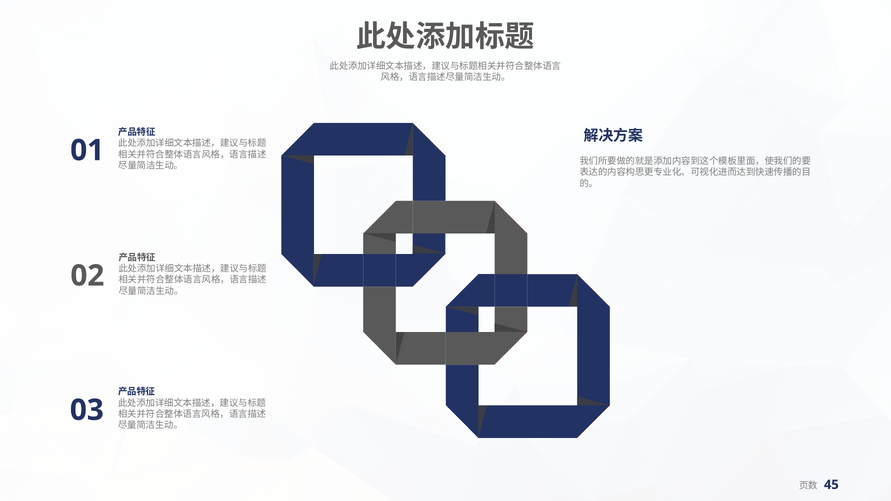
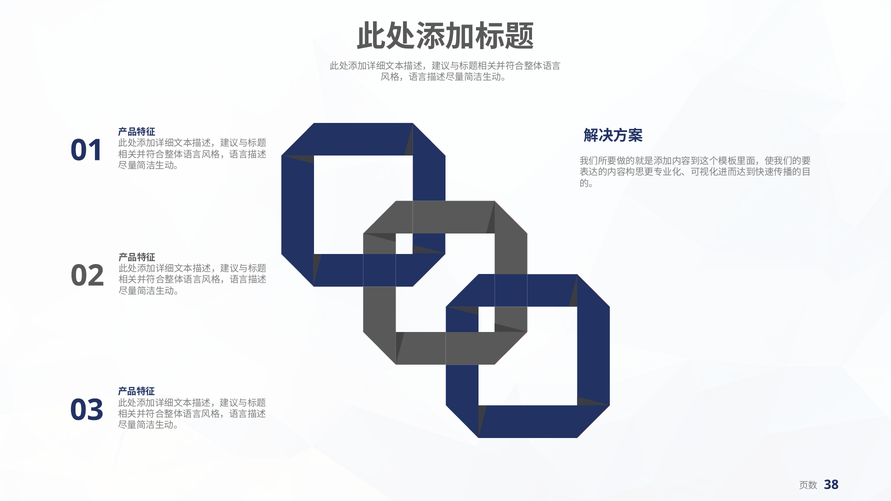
45: 45 -> 38 (831, 485)
